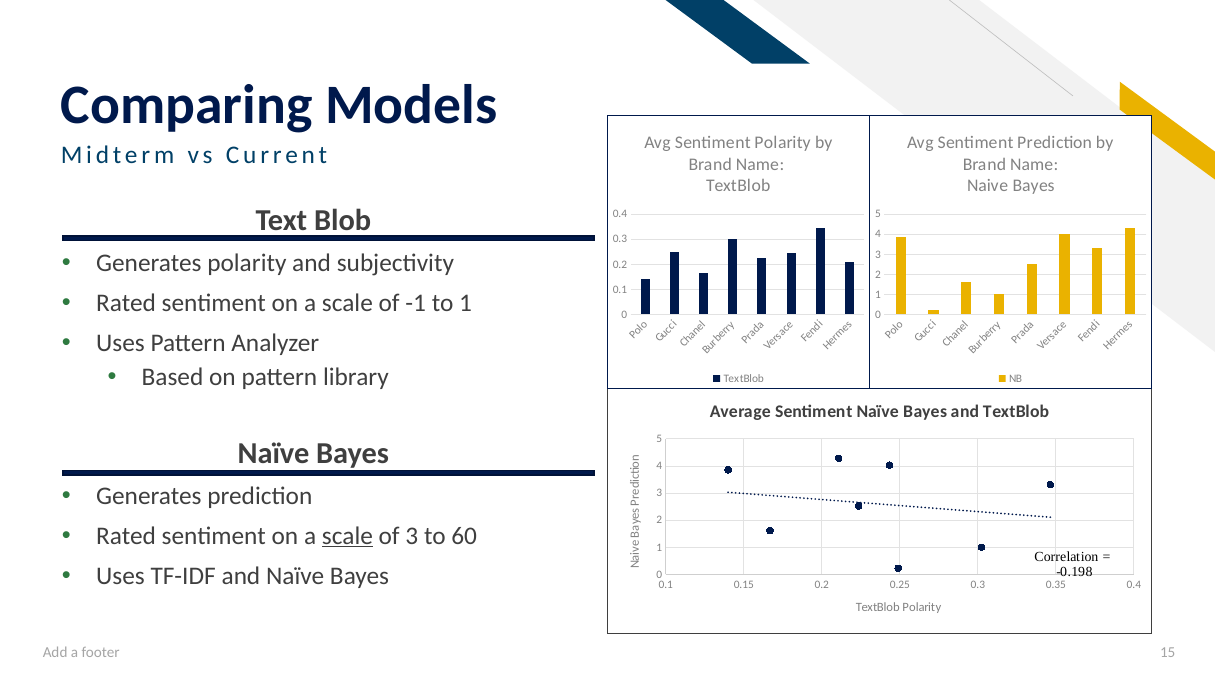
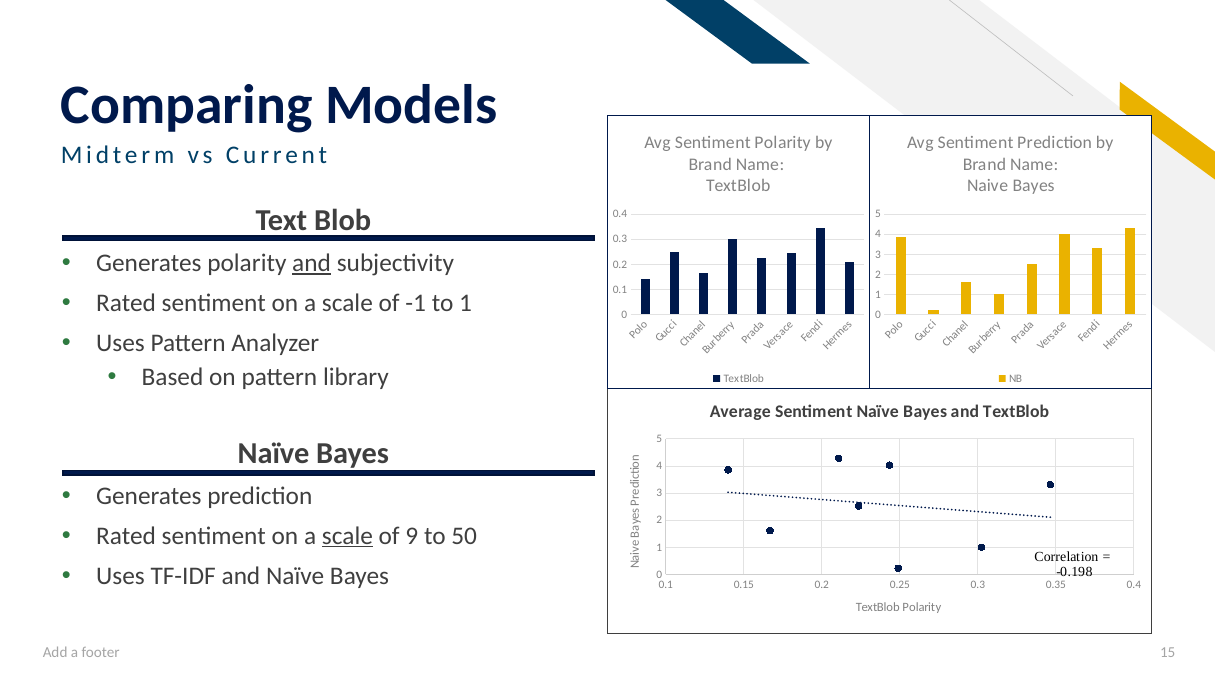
and underline: none -> present (312, 263)
of 3: 3 -> 9 (412, 536)
60: 60 -> 50 (464, 536)
